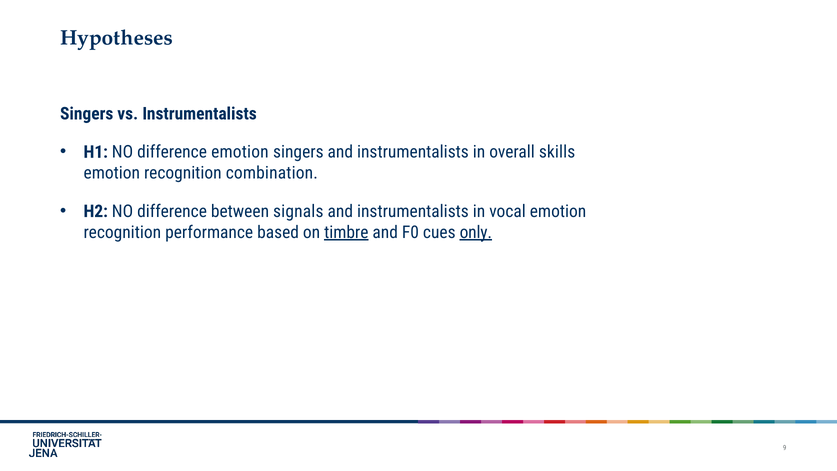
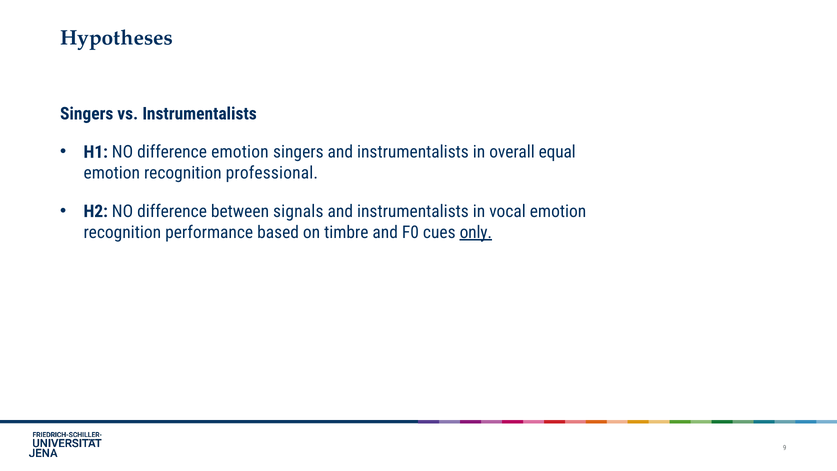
skills: skills -> equal (557, 152)
combination: combination -> professional (272, 173)
timbre underline: present -> none (346, 232)
